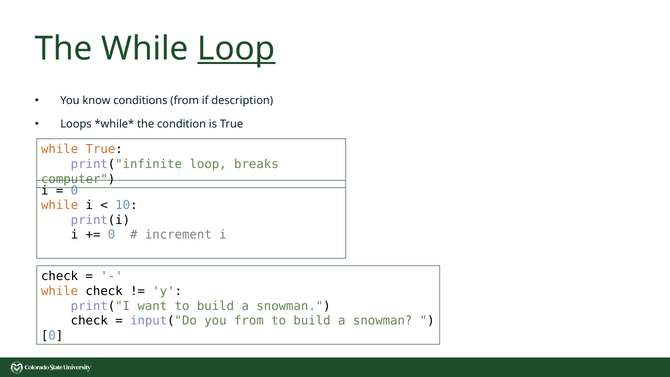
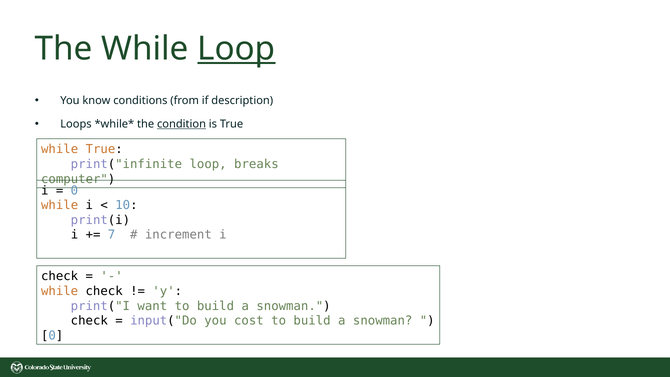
condition underline: none -> present (182, 124)
0: 0 -> 7 (112, 235)
you from: from -> cost (249, 321)
